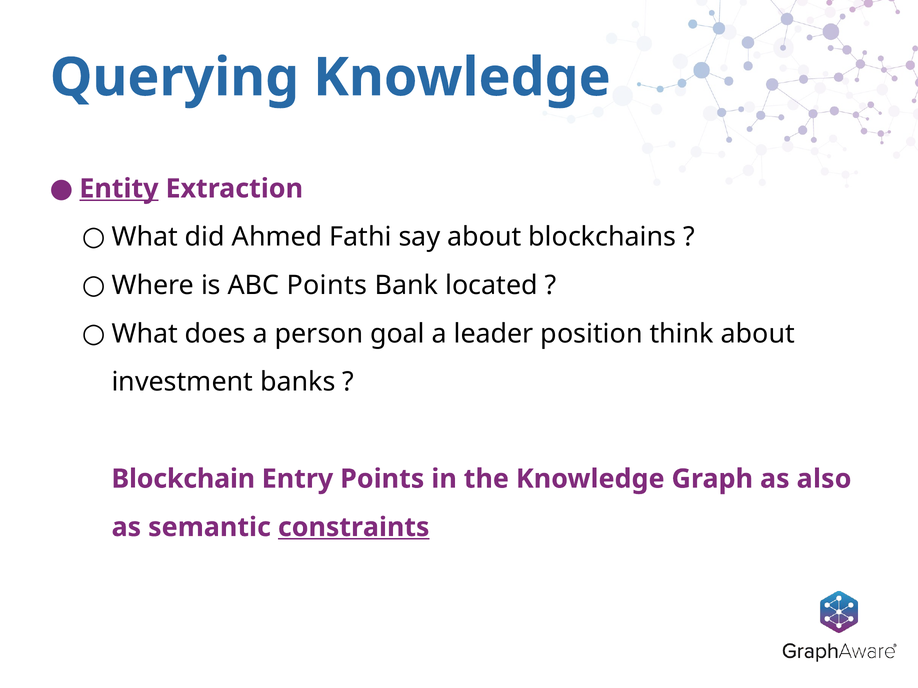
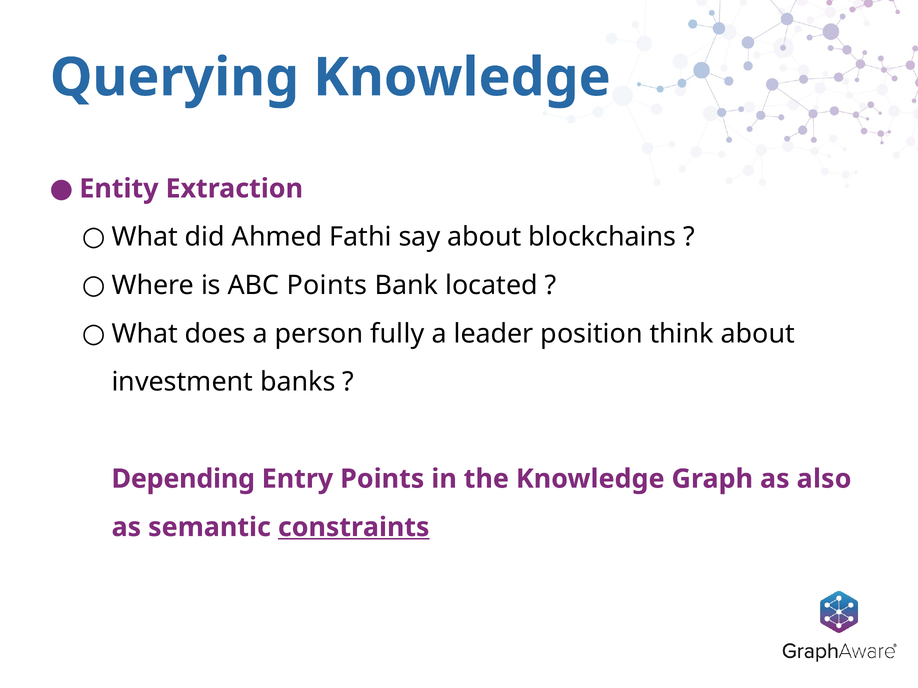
Entity underline: present -> none (119, 189)
goal: goal -> fully (397, 334)
Blockchain: Blockchain -> Depending (183, 479)
